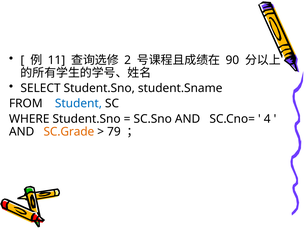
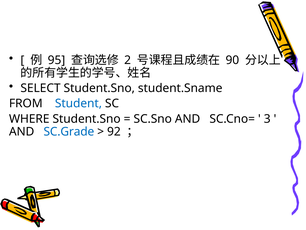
11: 11 -> 95 (56, 60)
4: 4 -> 3 (267, 119)
SC.Grade colour: orange -> blue (69, 131)
79: 79 -> 92 (114, 131)
